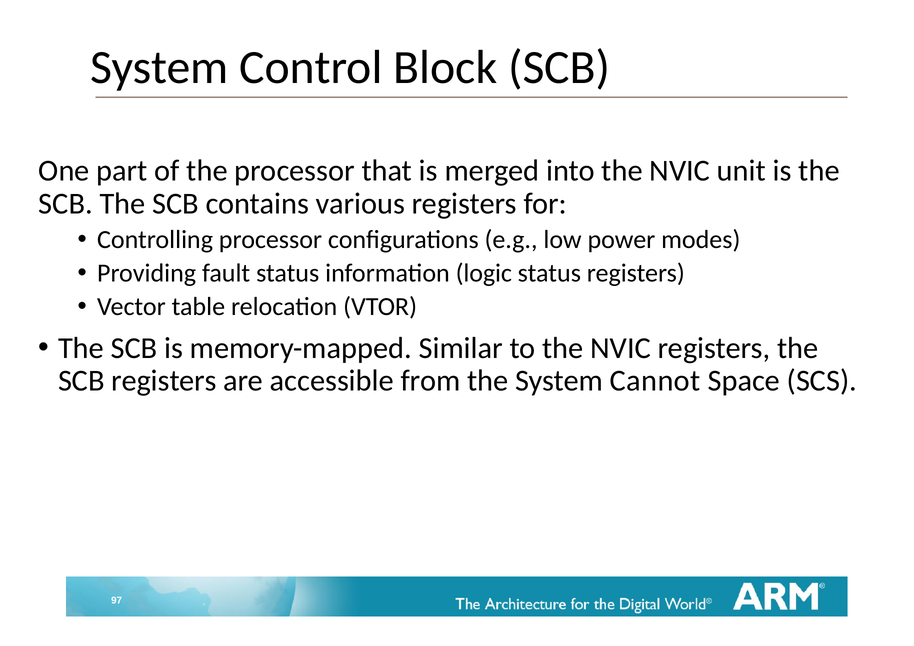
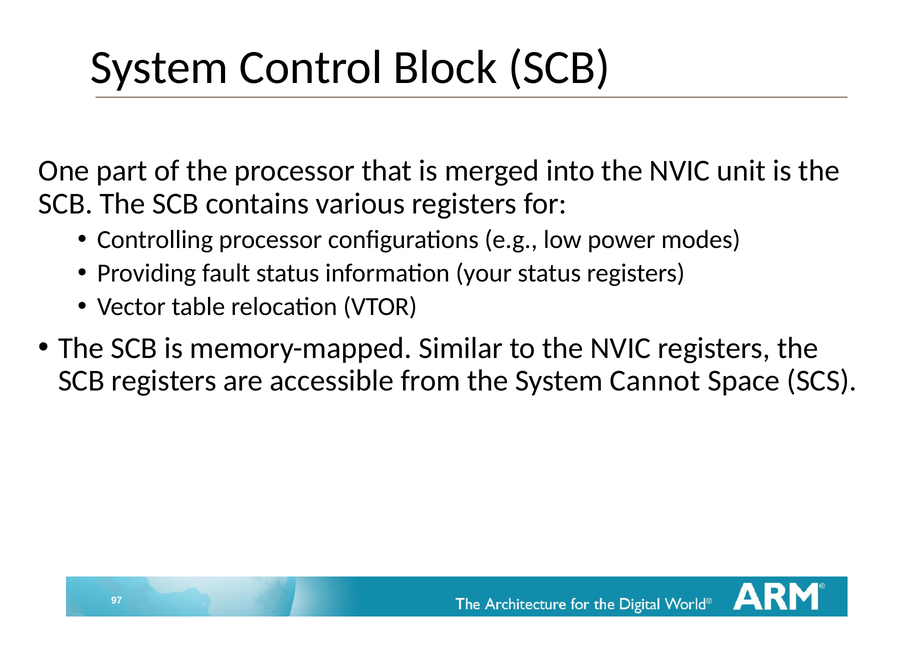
logic: logic -> your (484, 273)
